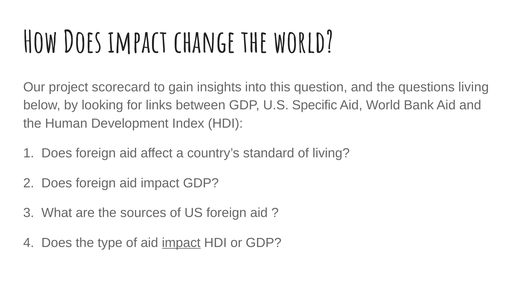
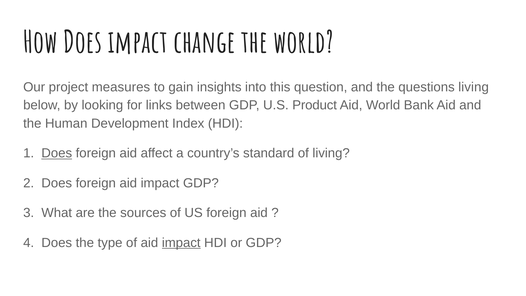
scorecard: scorecard -> measures (121, 87)
Specific: Specific -> Product (315, 105)
Does underline: none -> present (57, 153)
